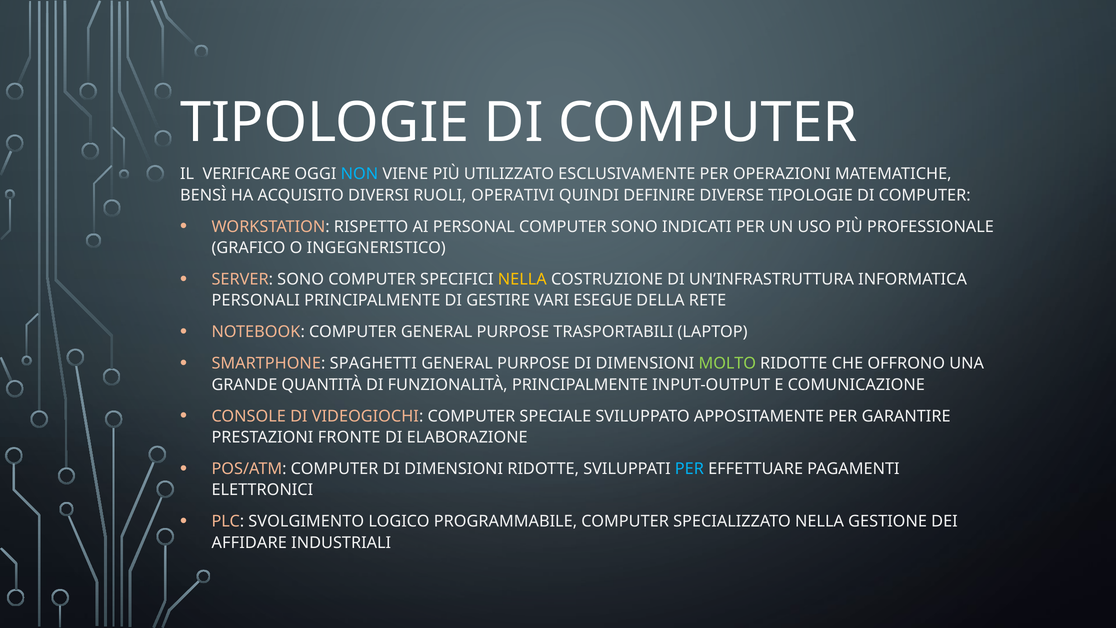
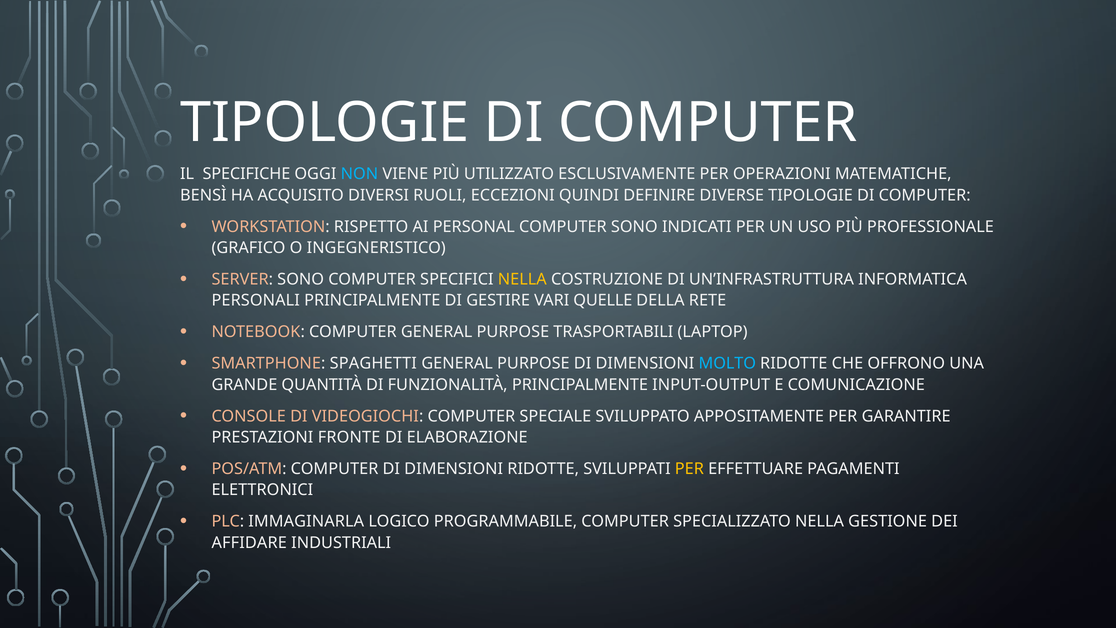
VERIFICARE: VERIFICARE -> SPECIFICHE (246, 174)
OPERATIVI: OPERATIVI -> ECCEZIONI (513, 195)
ESEGUE: ESEGUE -> QUELLE (603, 300)
MOLTO colour: light green -> light blue (727, 363)
PER colour: light blue -> yellow (689, 469)
SVOLGIMENTO: SVOLGIMENTO -> IMMAGINARLA (306, 521)
